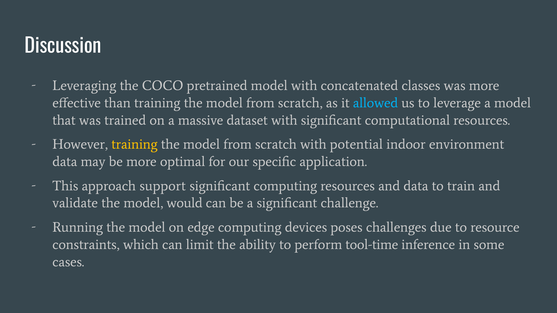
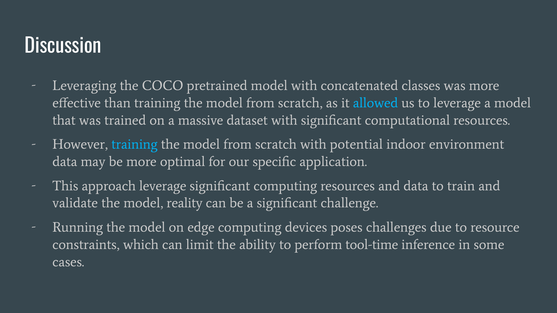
training colour: yellow -> light blue (134, 144)
approach support: support -> leverage (163, 186)
would: would -> reality (185, 203)
